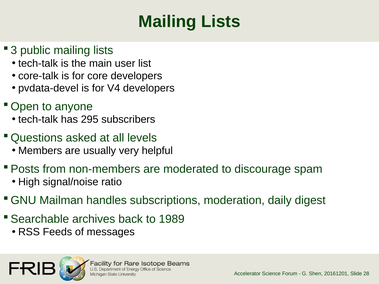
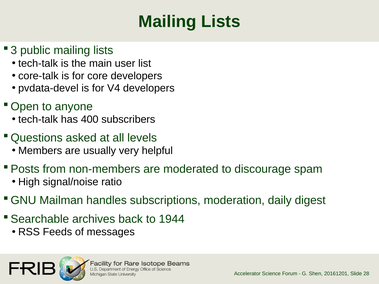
295: 295 -> 400 (90, 120)
1989: 1989 -> 1944 (172, 219)
